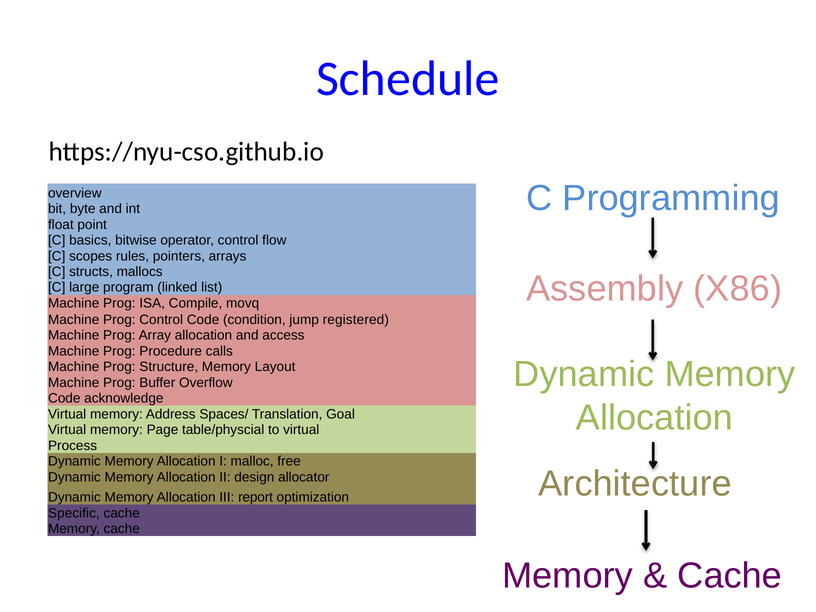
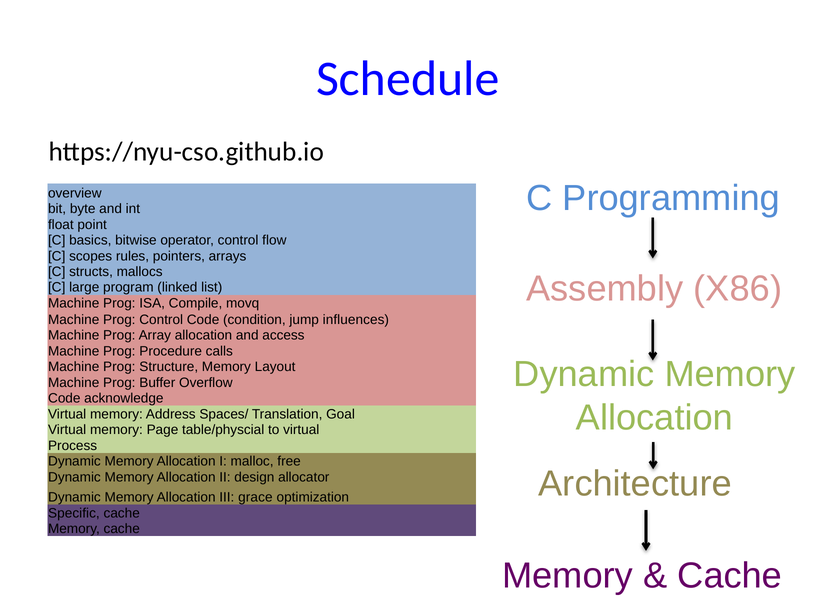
registered: registered -> influences (356, 320)
report: report -> grace (255, 497)
